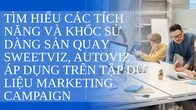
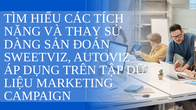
KHỐC: KHỐC -> THAY (83, 31)
QUAY: QUAY -> ĐOÁN (91, 44)
